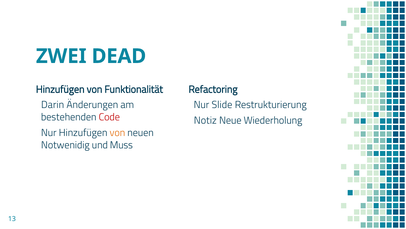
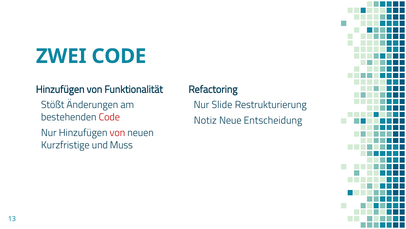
ZWEI DEAD: DEAD -> CODE (119, 56)
Darin: Darin -> Stößt (53, 105)
Wiederholung: Wiederholung -> Entscheidung (273, 120)
von colour: orange -> red (117, 132)
Notwenidig: Notwenidig -> Kurzfristige (65, 145)
